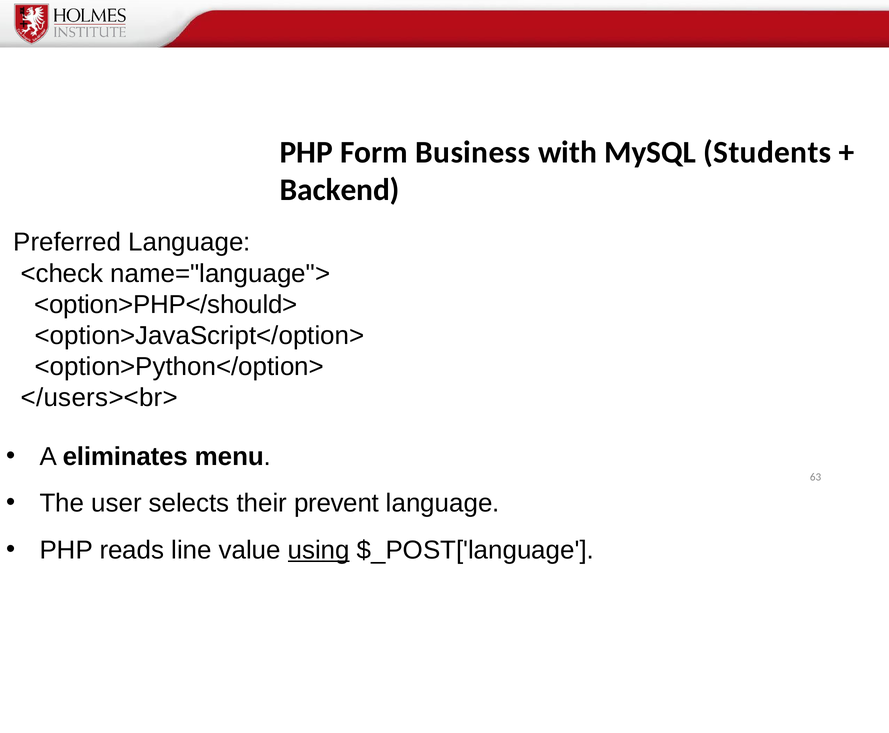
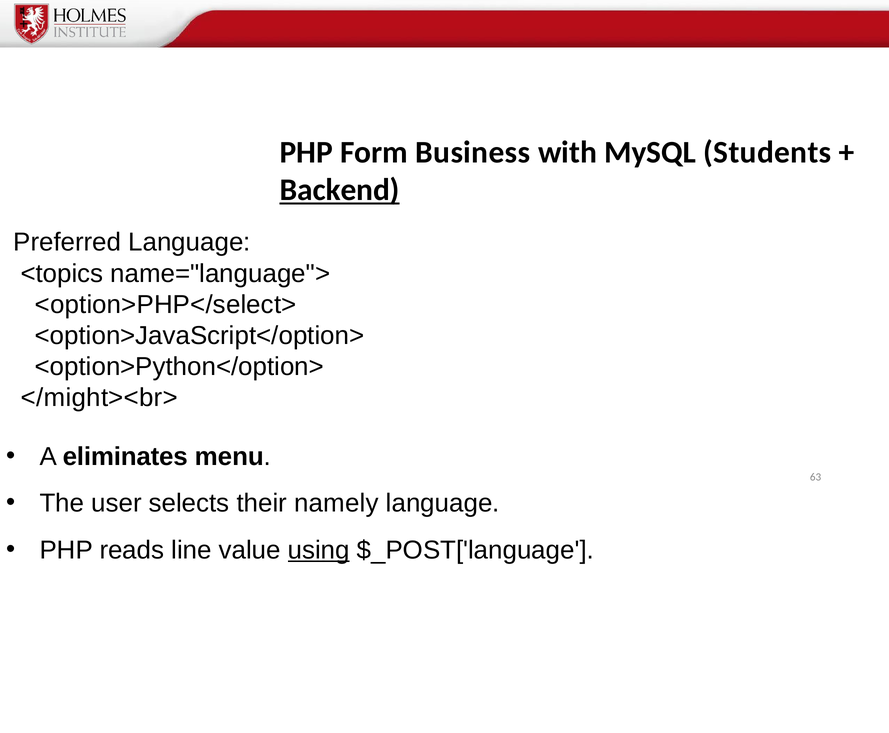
Backend underline: none -> present (340, 190)
<check: <check -> <topics (62, 274)
<option>PHP</should>: <option>PHP</should> -> <option>PHP</select> (166, 305)
</users><br>: </users><br> -> </might><br> (99, 398)
prevent: prevent -> namely (336, 504)
